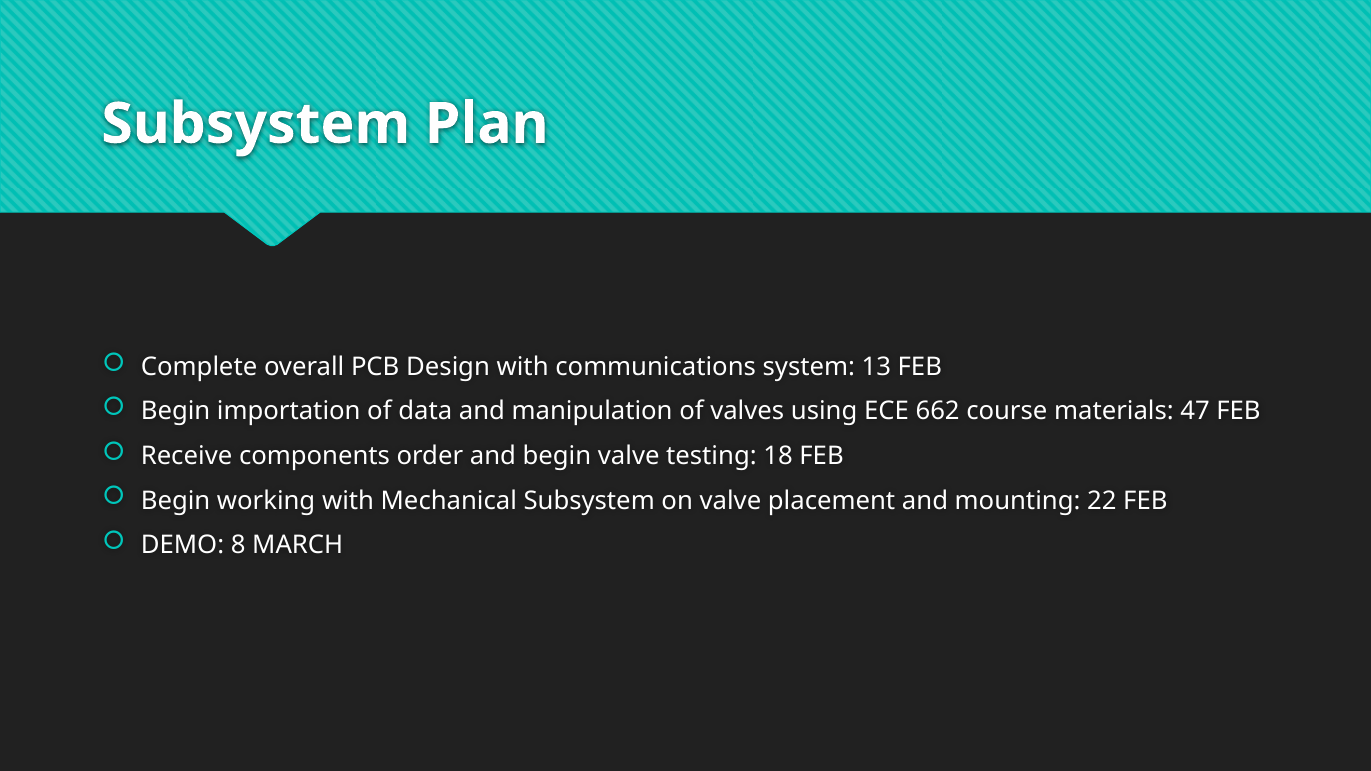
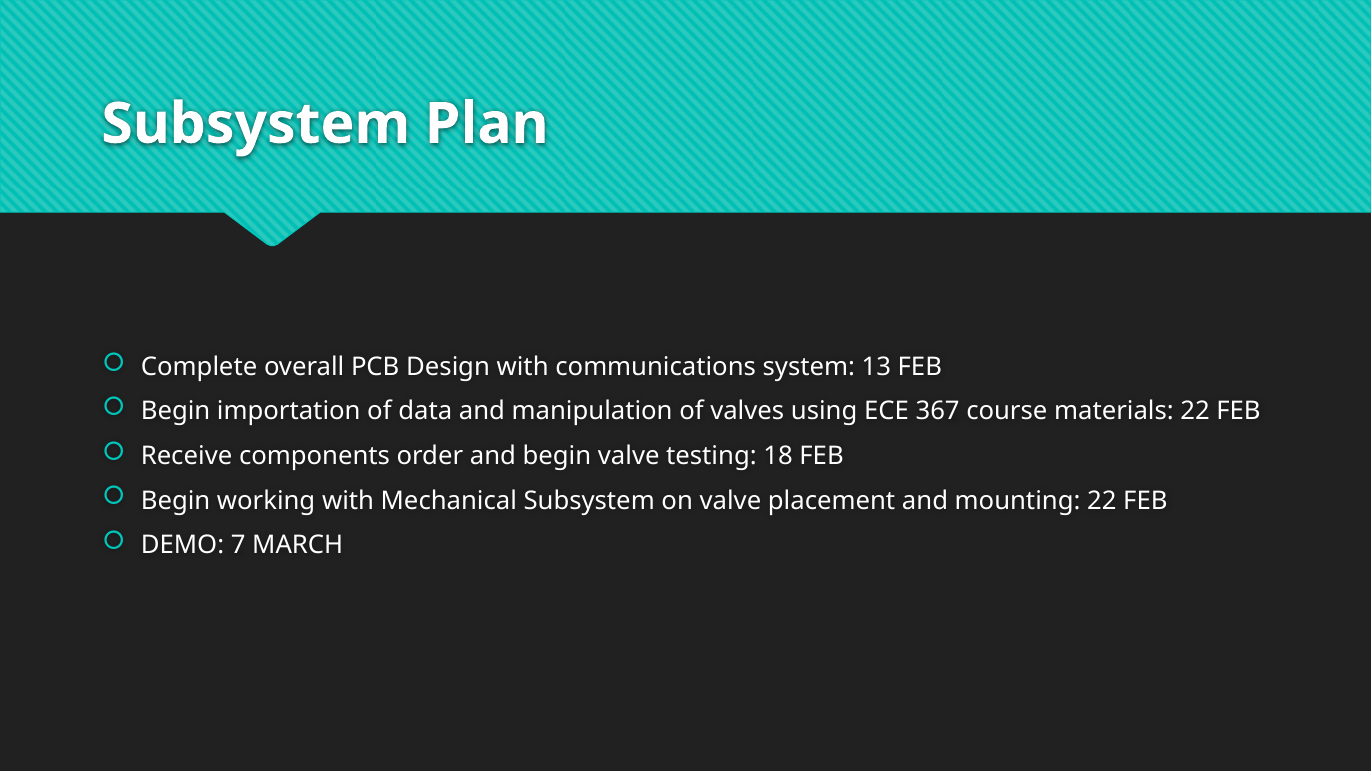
662: 662 -> 367 (938, 412)
materials 47: 47 -> 22 (1195, 412)
8: 8 -> 7 (238, 545)
